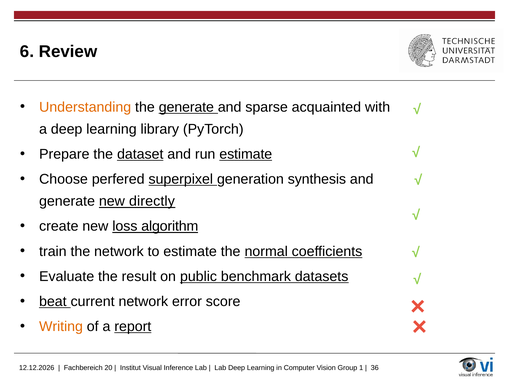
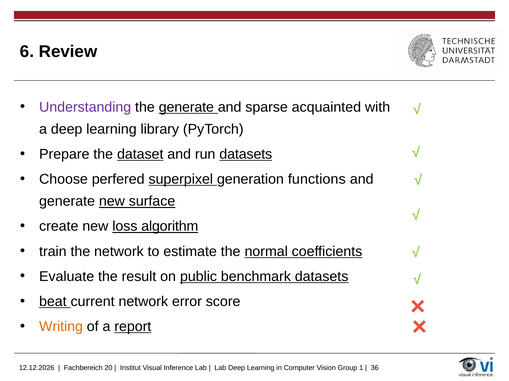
Understanding colour: orange -> purple (85, 107)
run estimate: estimate -> datasets (246, 154)
synthesis: synthesis -> functions (317, 180)
directly: directly -> surface (152, 202)
